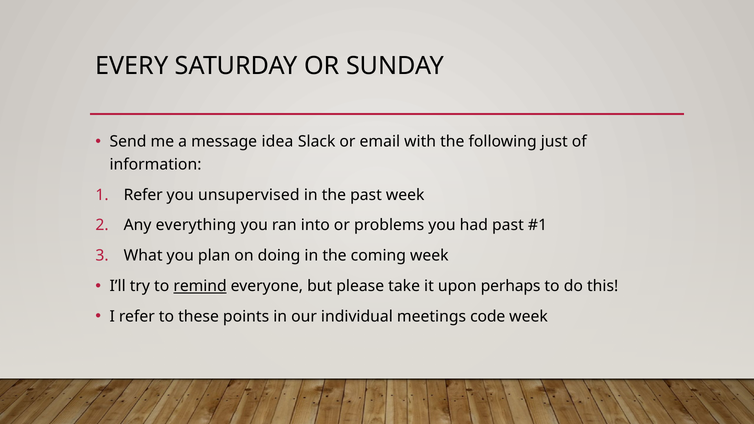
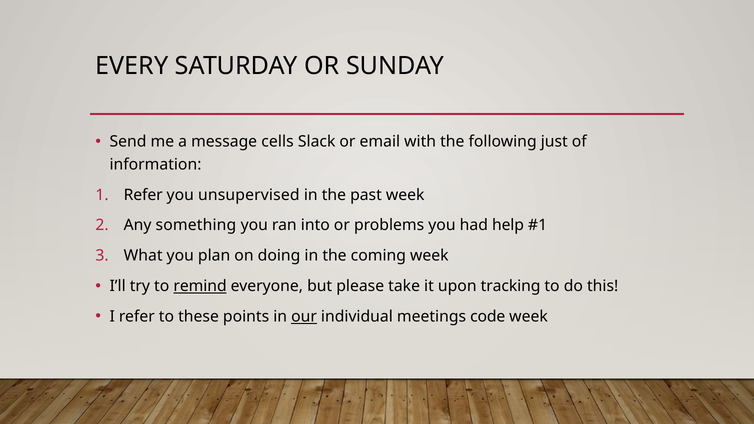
idea: idea -> cells (277, 142)
everything: everything -> something (196, 225)
had past: past -> help (508, 225)
perhaps: perhaps -> tracking (511, 286)
our underline: none -> present (304, 317)
